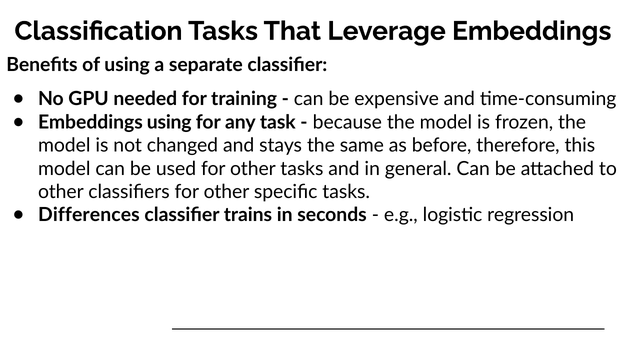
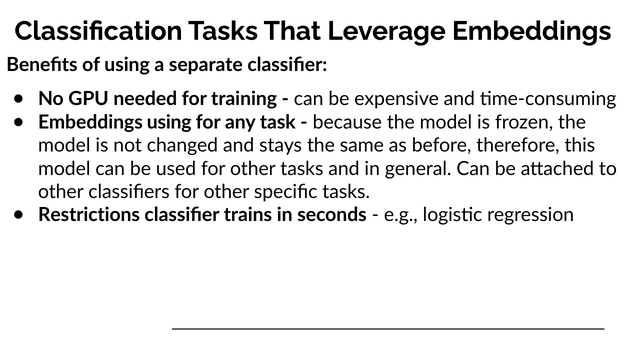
Differences: Differences -> Restrictions (89, 215)
